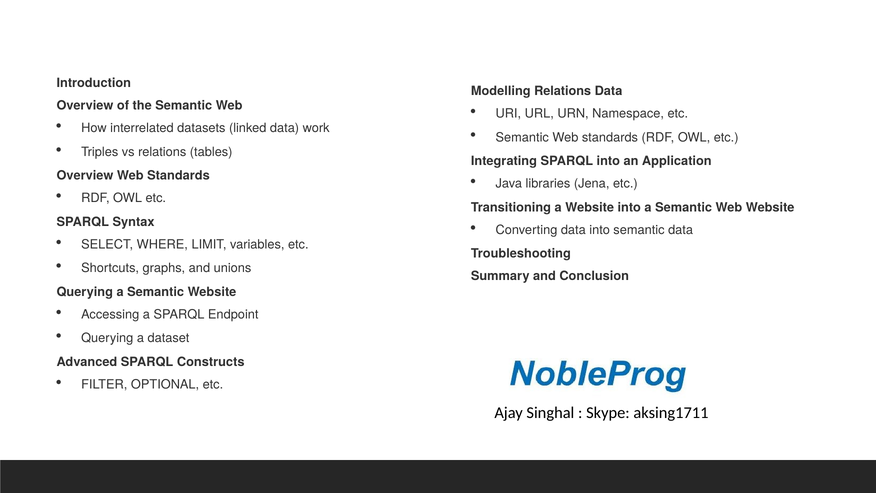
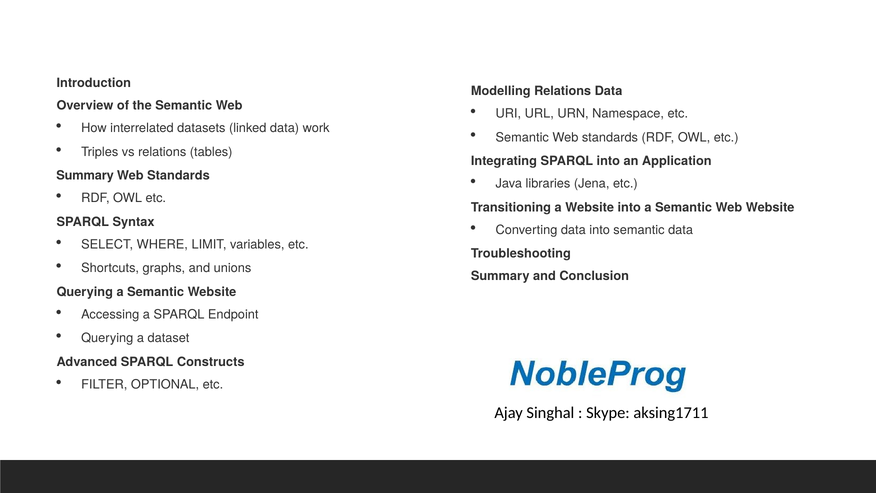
Overview: Overview -> Summary (85, 176)
